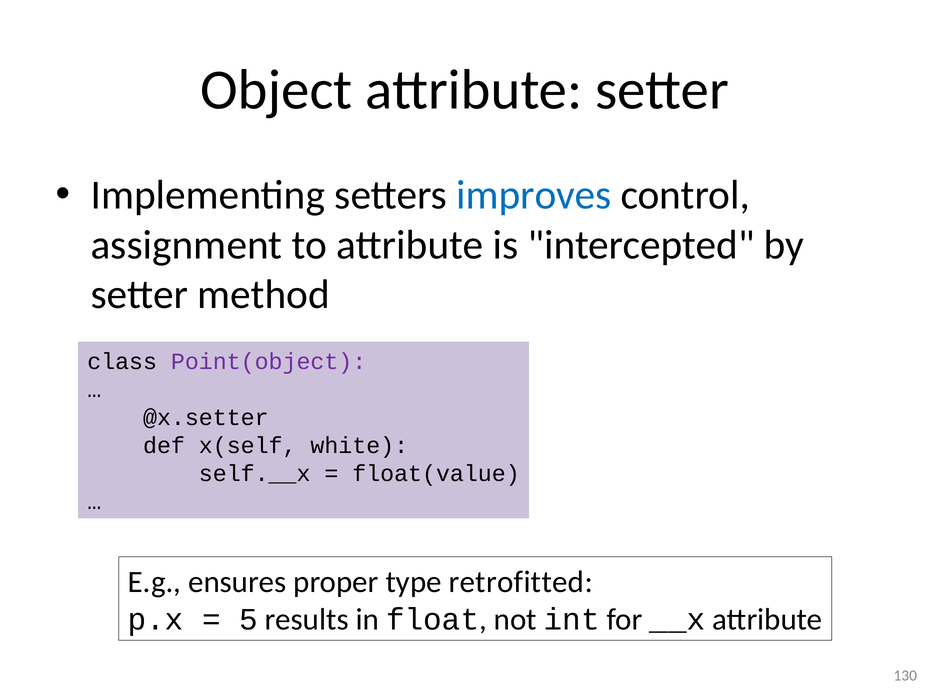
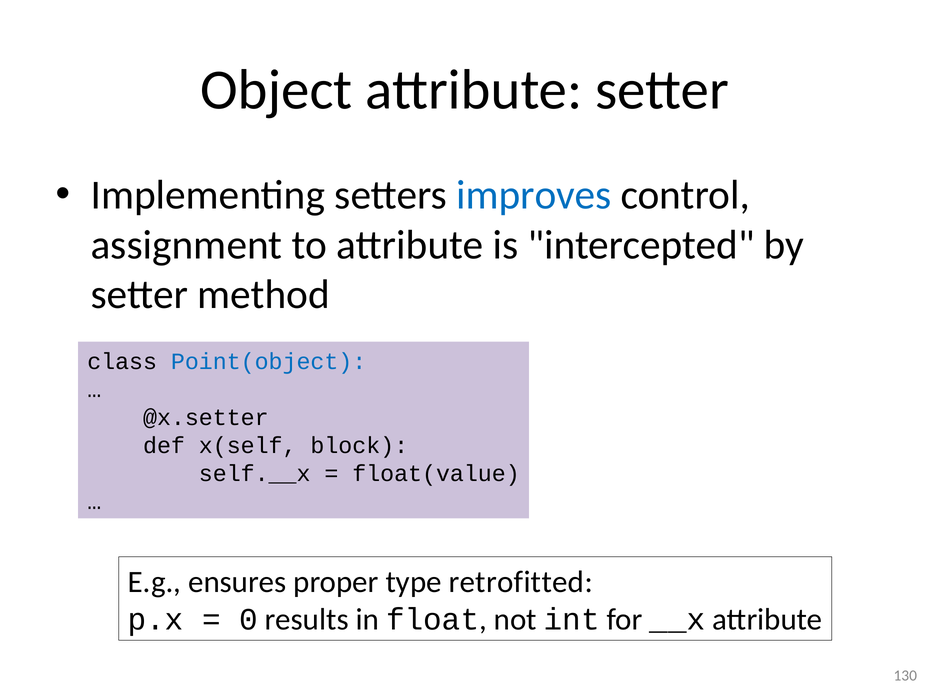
Point(object colour: purple -> blue (269, 362)
white: white -> block (359, 445)
5: 5 -> 0 (249, 619)
